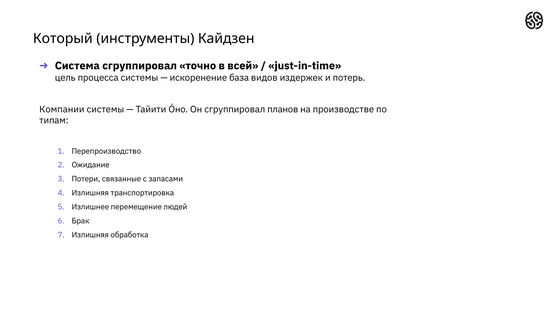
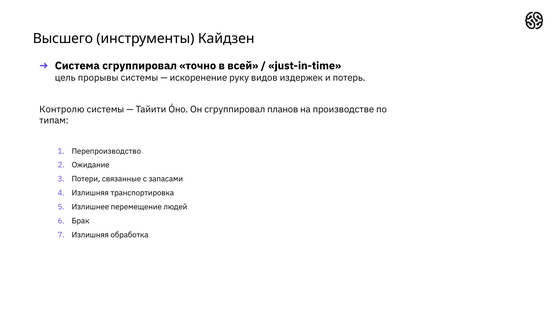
Который: Который -> Высшего (63, 38)
процесса: процесса -> прорывы (98, 78)
база: база -> руку (239, 78)
Компании: Компании -> Контролю (62, 109)
